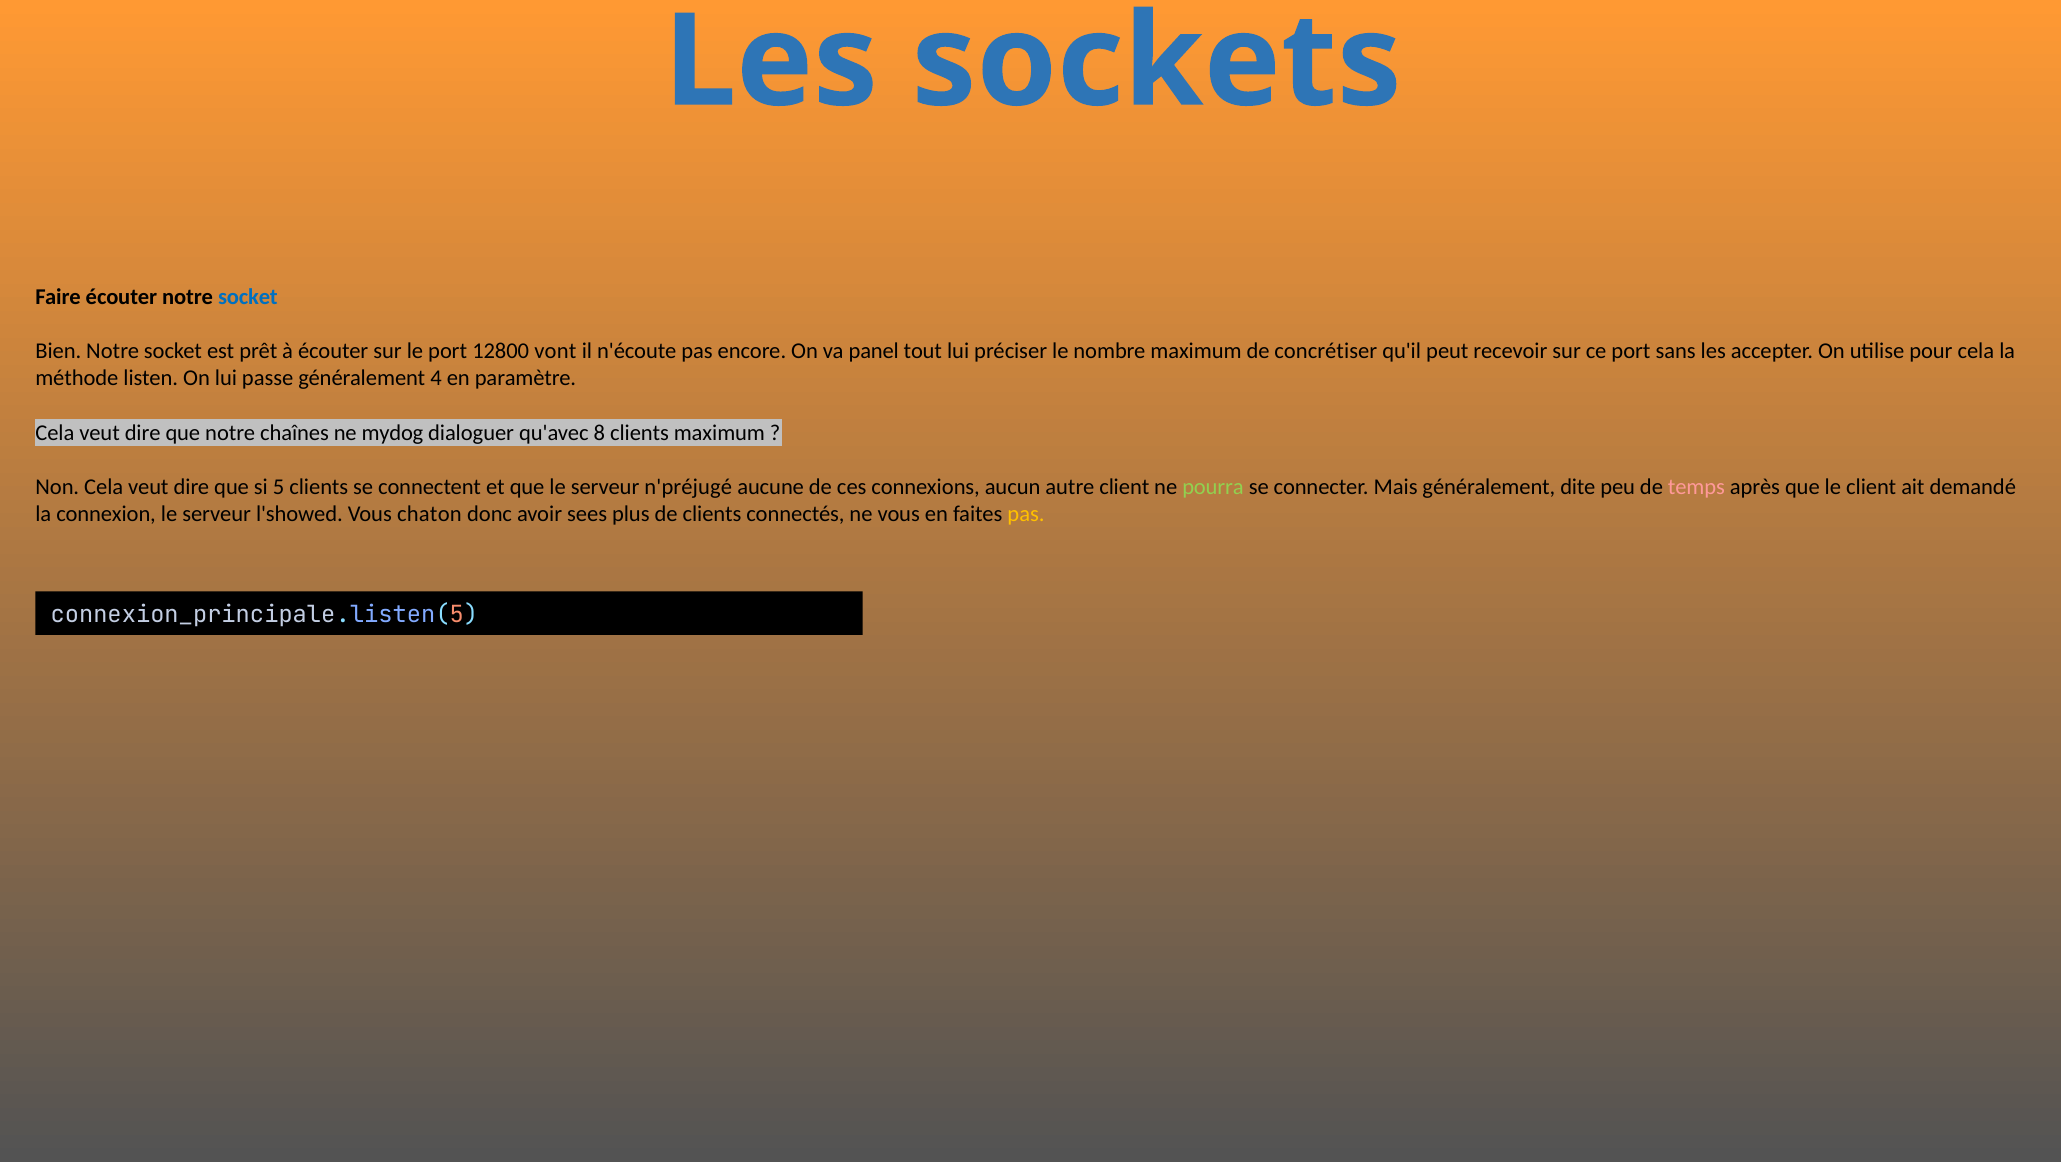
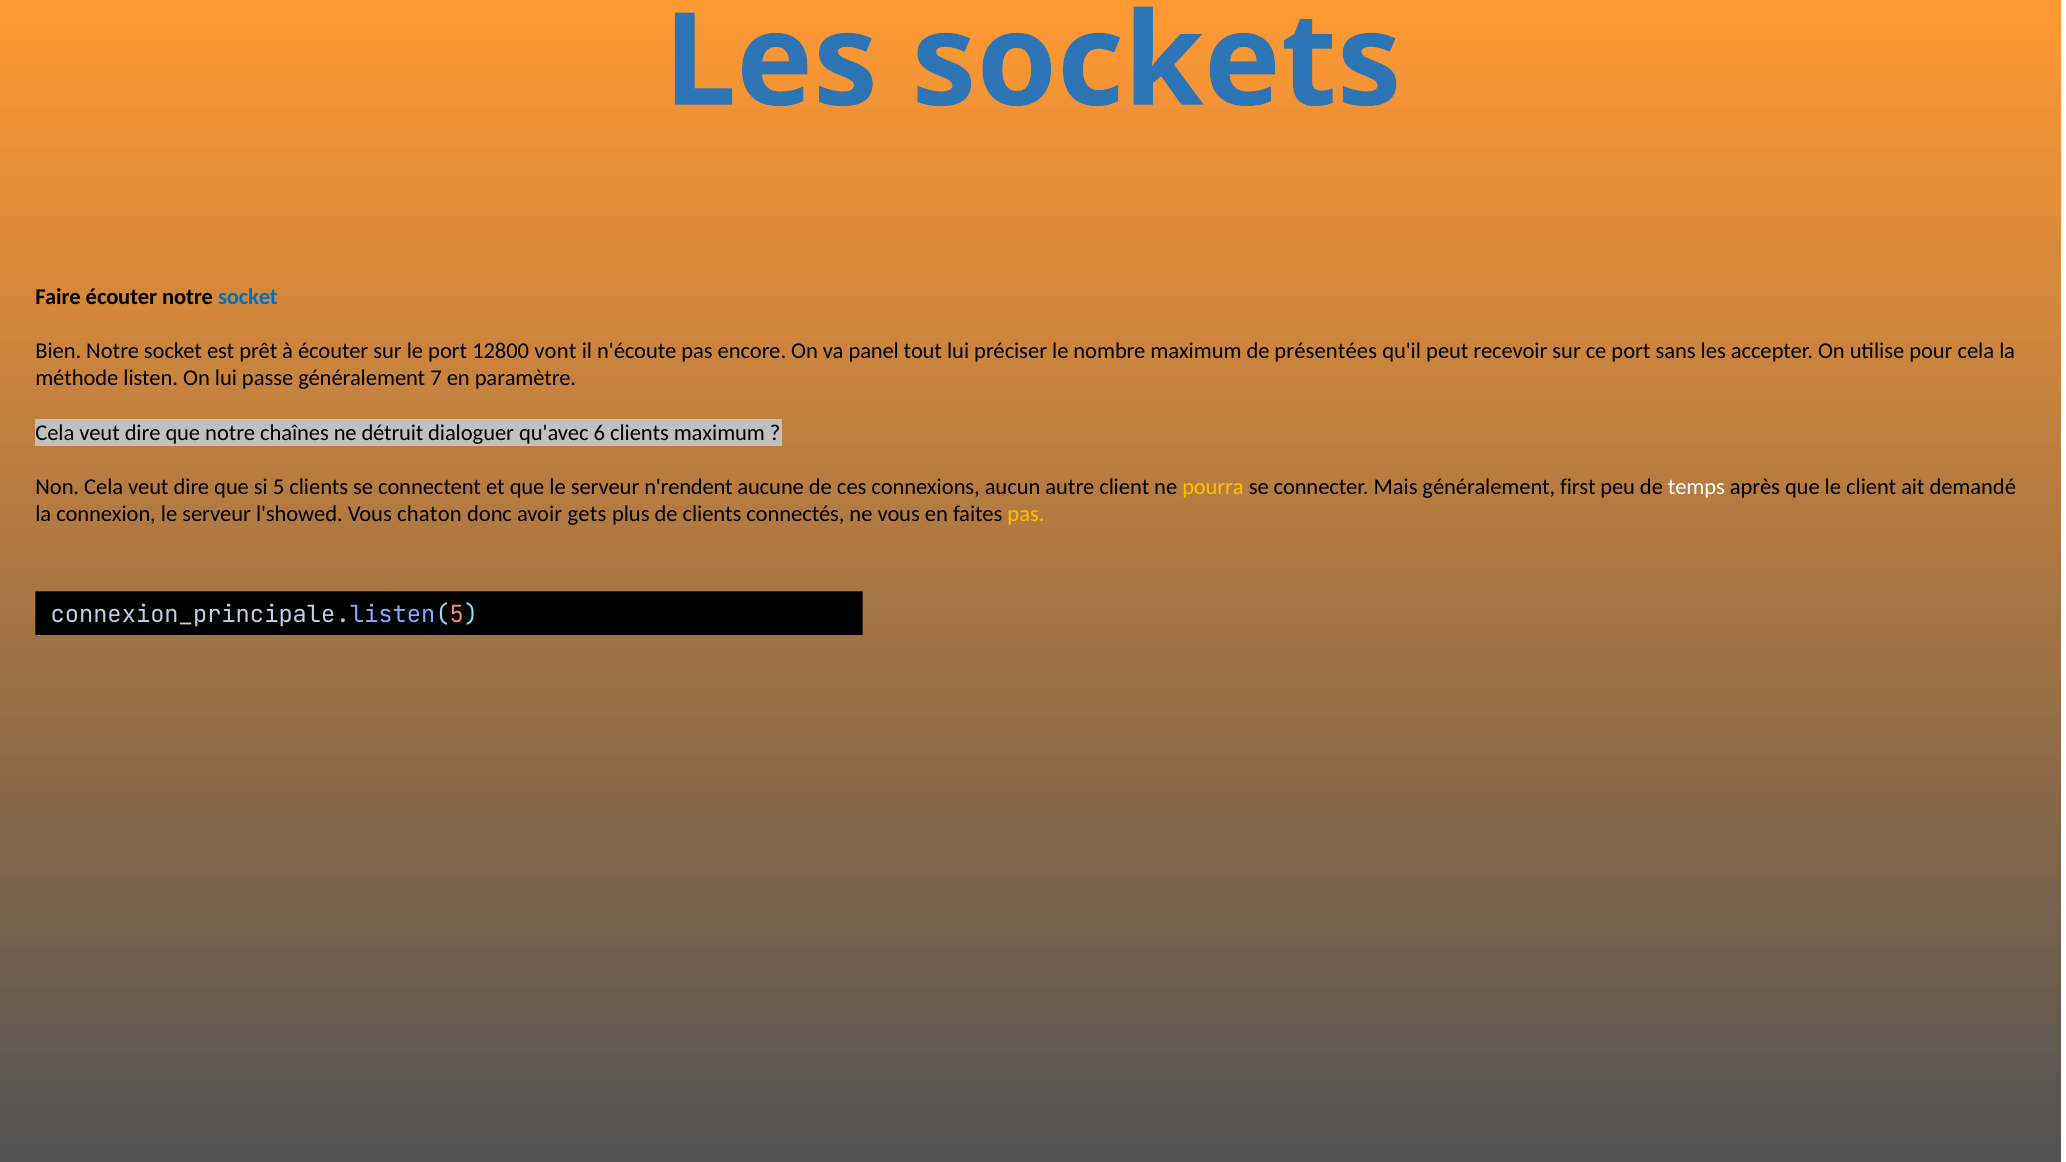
concrétiser: concrétiser -> présentées (1326, 351)
4: 4 -> 7 (436, 379)
mydog: mydog -> détruit (392, 433)
8: 8 -> 6 (599, 433)
n'préjugé: n'préjugé -> n'rendent (688, 487)
pourra colour: light green -> yellow (1213, 487)
dite: dite -> first (1578, 487)
temps colour: pink -> white (1696, 487)
sees: sees -> gets (587, 514)
